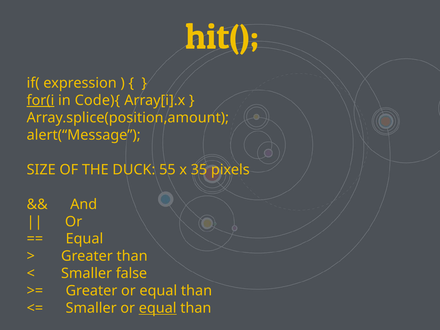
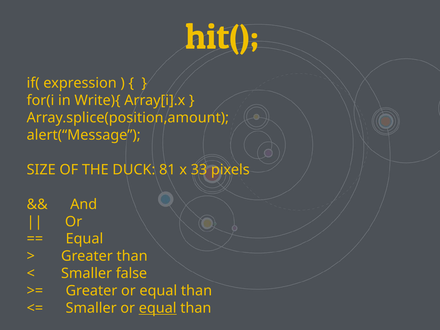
for(i underline: present -> none (40, 100)
Code){: Code){ -> Write){ (97, 100)
55: 55 -> 81 (167, 170)
35: 35 -> 33 (199, 170)
